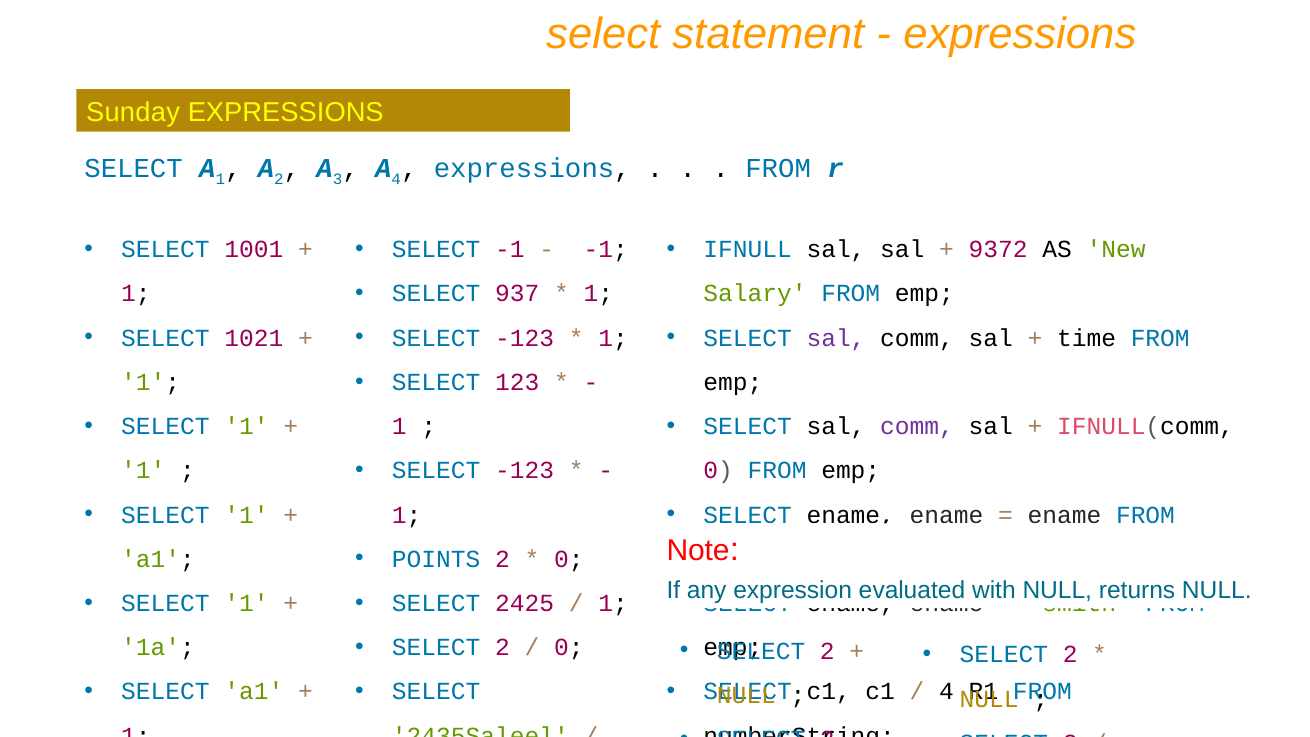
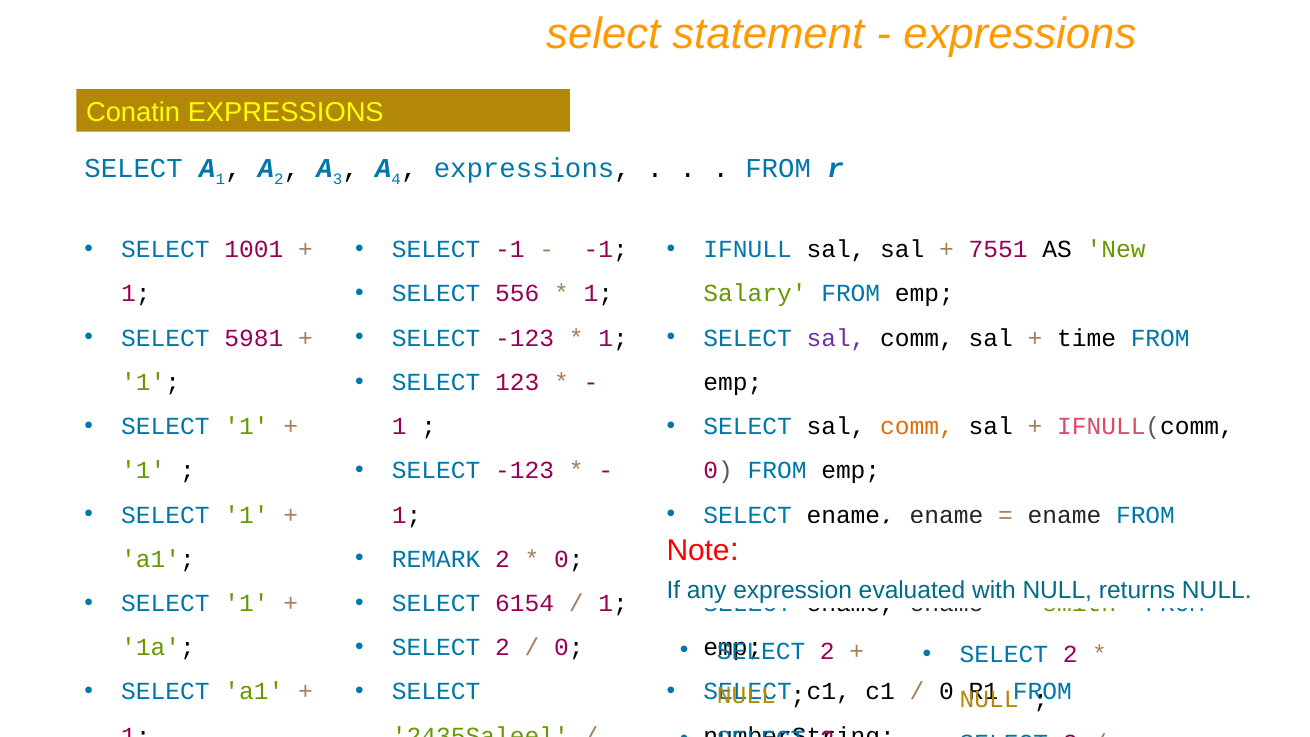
Sunday: Sunday -> Conatin (133, 112)
9372: 9372 -> 7551 (998, 250)
937: 937 -> 556 (517, 294)
1021: 1021 -> 5981 (254, 338)
comm colour: purple -> orange (917, 426)
POINTS: POINTS -> REMARK (436, 559)
2425: 2425 -> 6154 (525, 603)
4: 4 -> 0 (947, 692)
